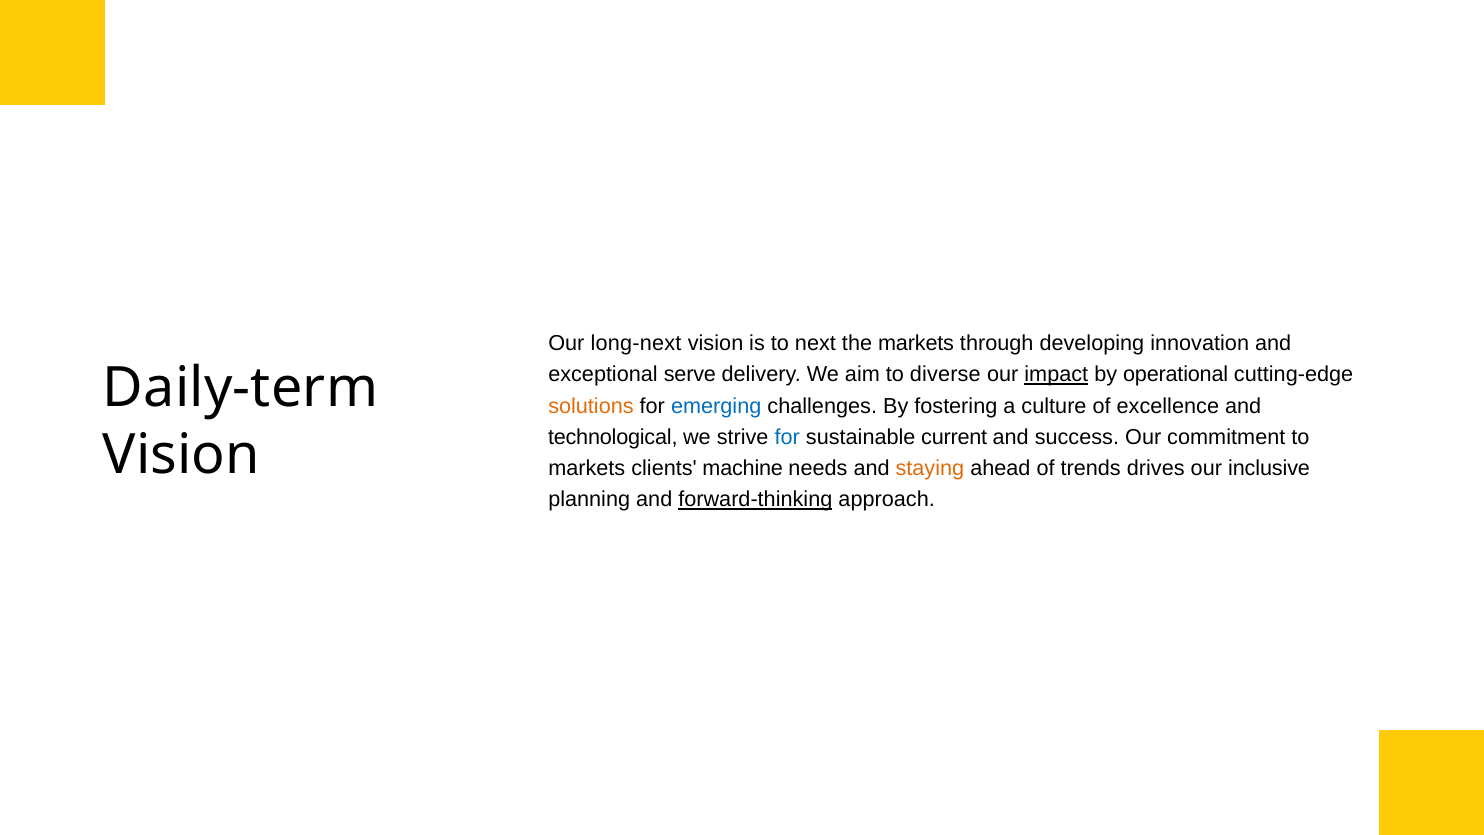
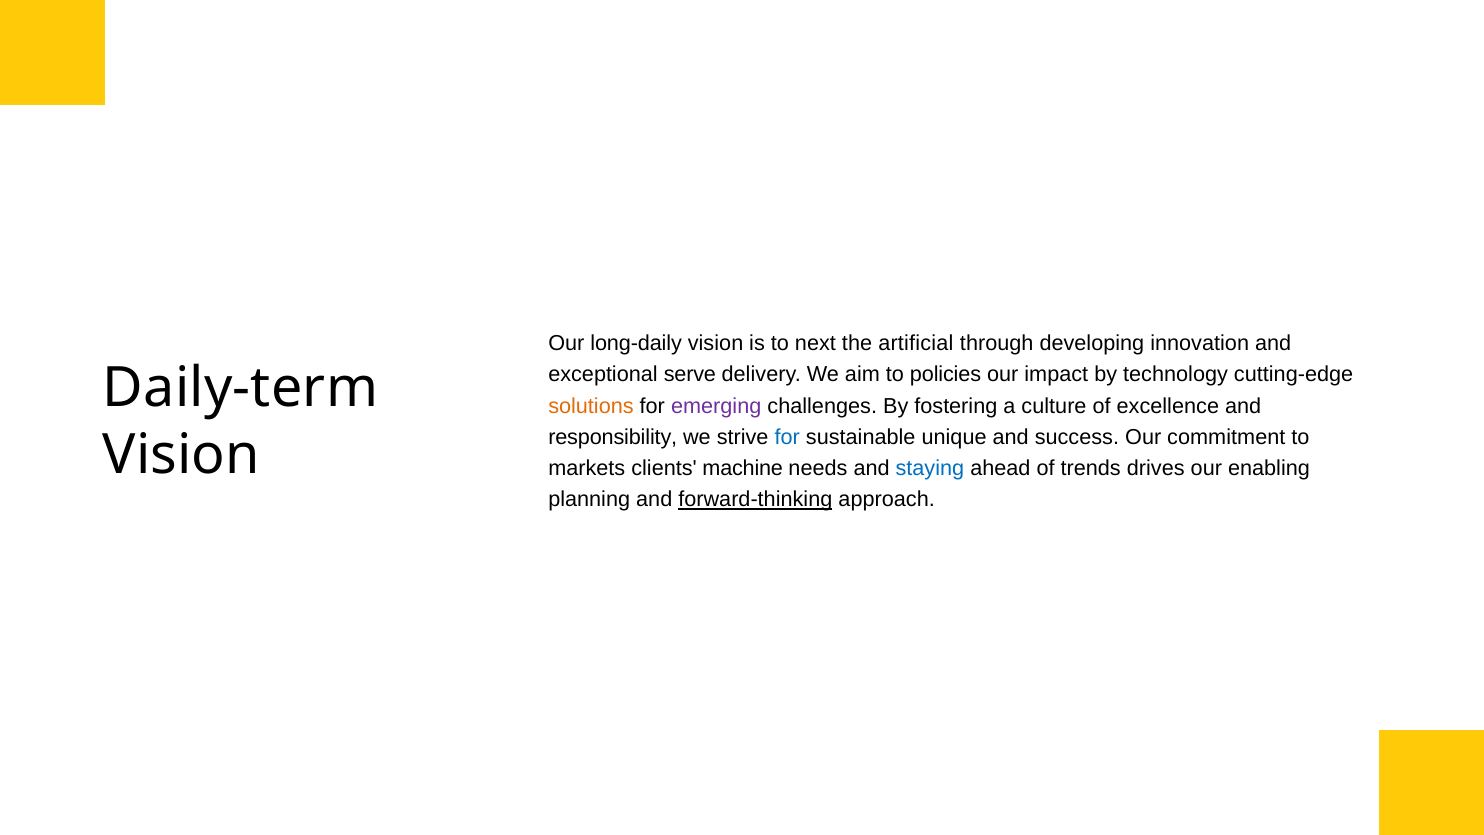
long-next: long-next -> long-daily (636, 343)
the markets: markets -> artificial (916, 343)
diverse: diverse -> policies (946, 375)
impact underline: present -> none (1056, 375)
operational: operational -> technology (1176, 375)
emerging colour: blue -> purple (716, 406)
technological: technological -> responsibility (613, 437)
current: current -> unique (954, 437)
staying colour: orange -> blue (930, 468)
inclusive: inclusive -> enabling (1269, 468)
